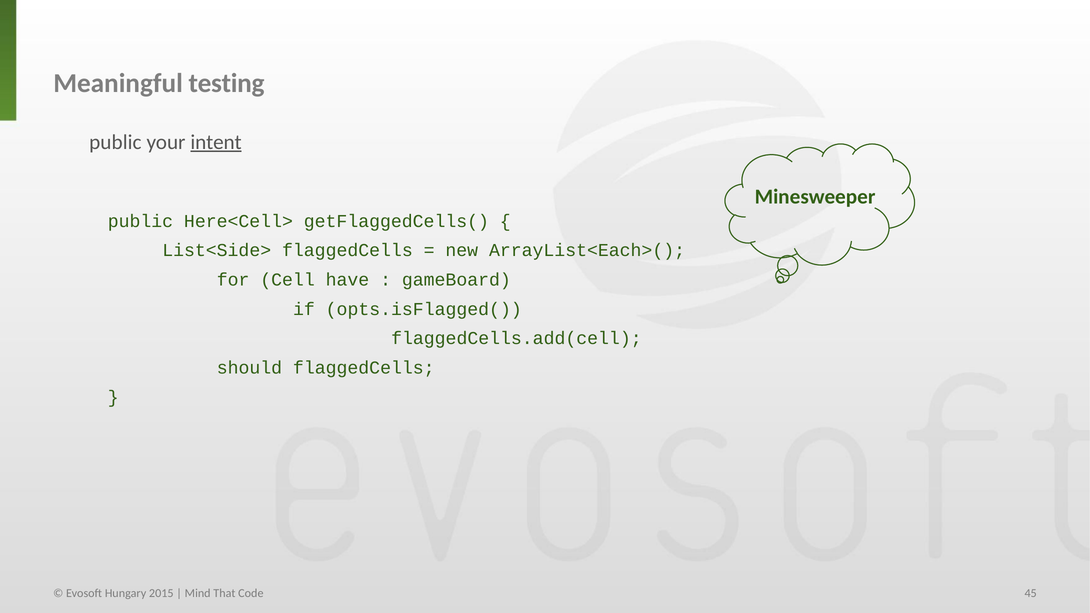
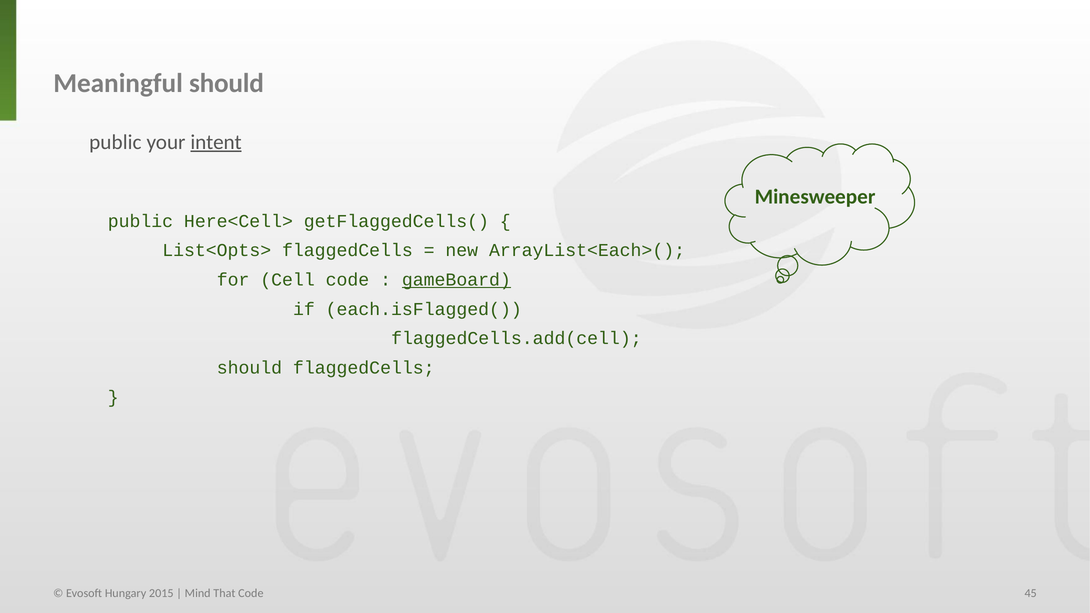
Meaningful testing: testing -> should (226, 84)
List<Side>: List<Side> -> List<Opts> (217, 250)
Cell have: have -> code (347, 280)
gameBoard underline: none -> present (456, 280)
opts.isFlagged(: opts.isFlagged( -> each.isFlagged( (424, 309)
